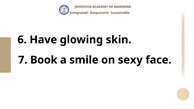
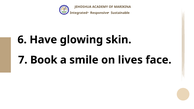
sexy: sexy -> lives (130, 60)
